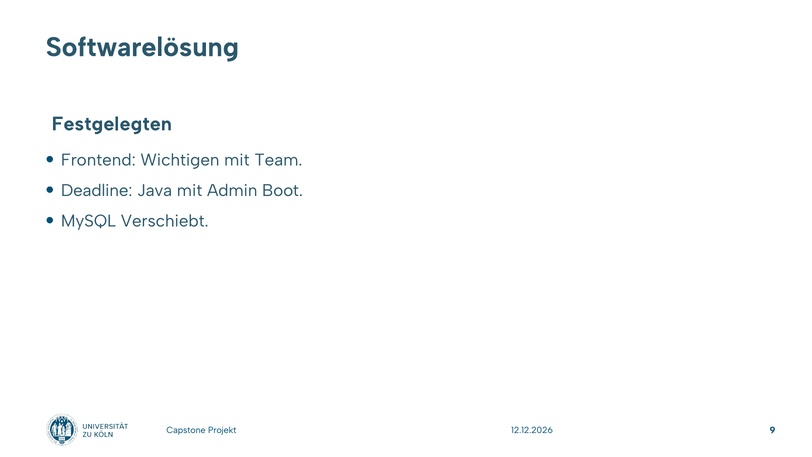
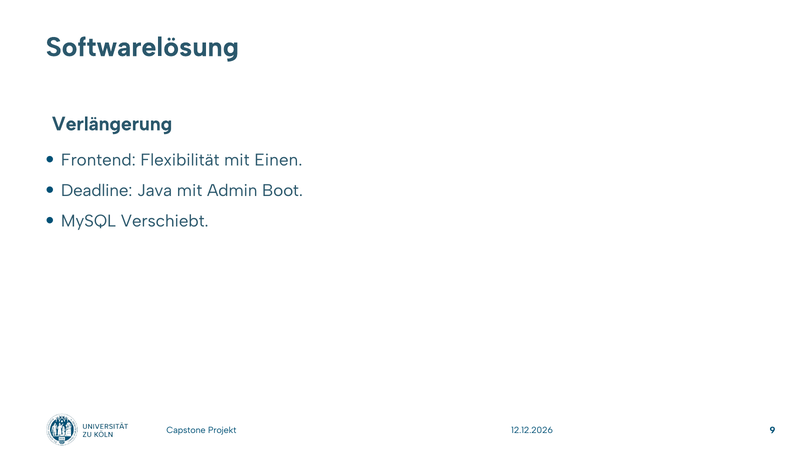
Festgelegten: Festgelegten -> Verlängerung (112, 124)
Wichtigen: Wichtigen -> Flexibilität (180, 160)
Team: Team -> Einen (278, 160)
